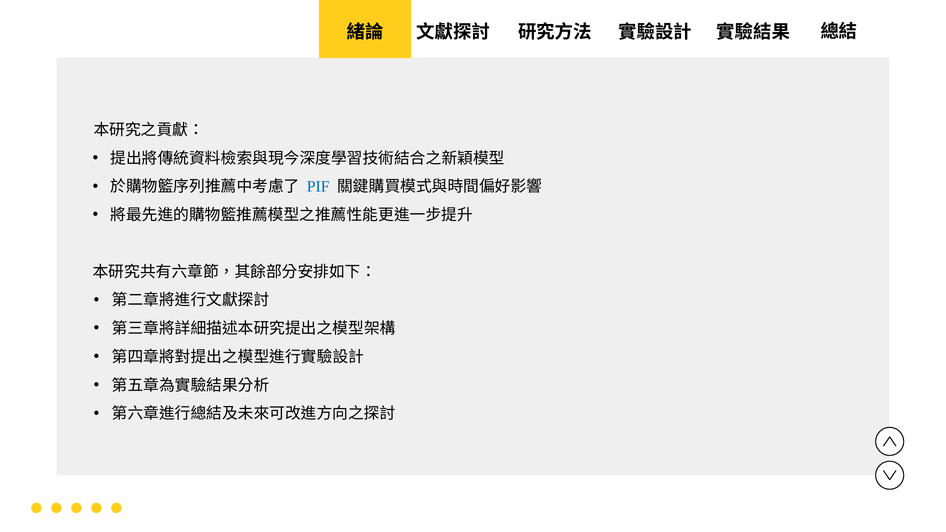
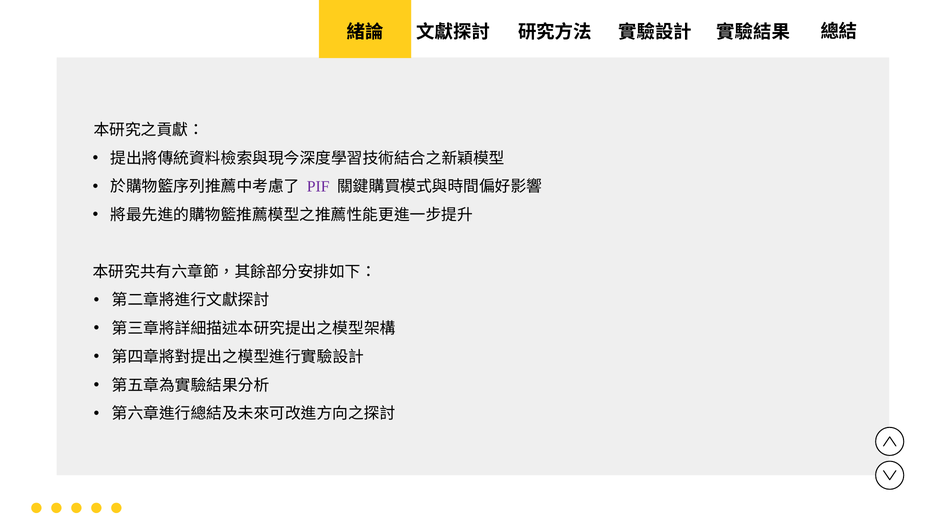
PIF colour: blue -> purple (318, 187)
